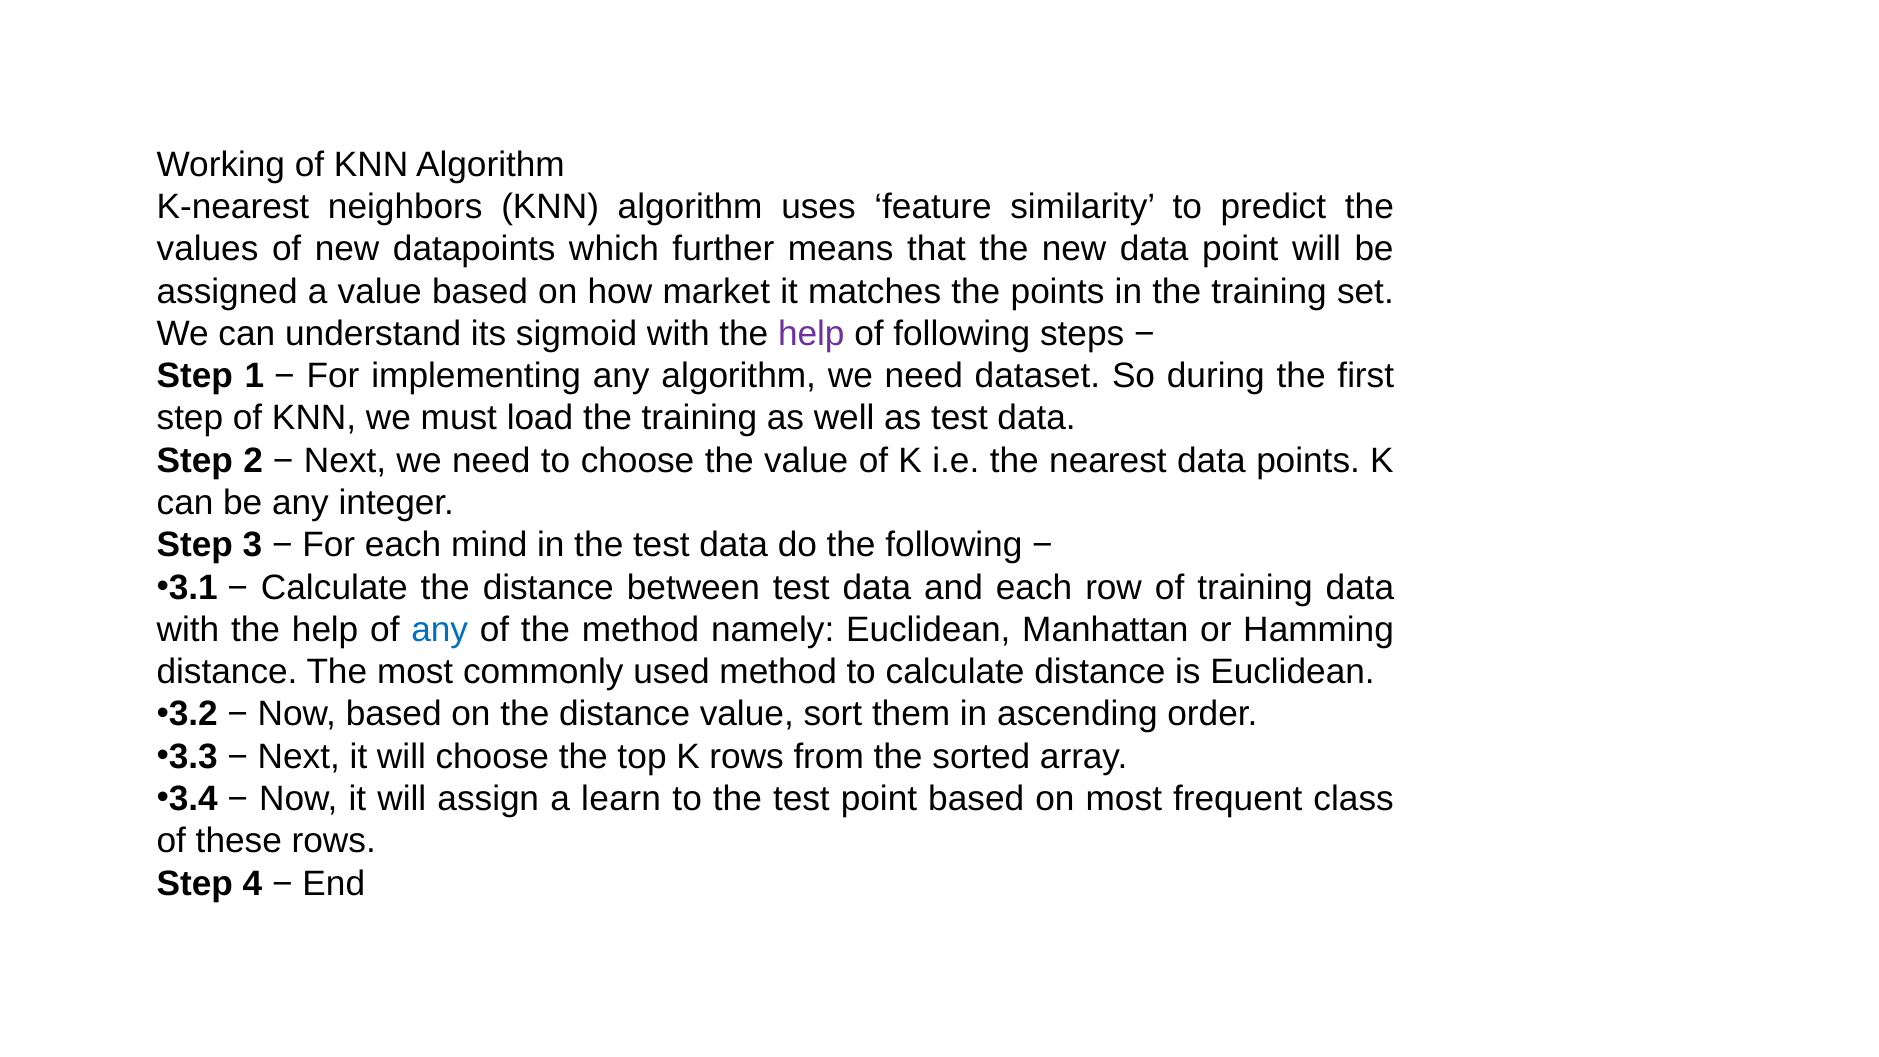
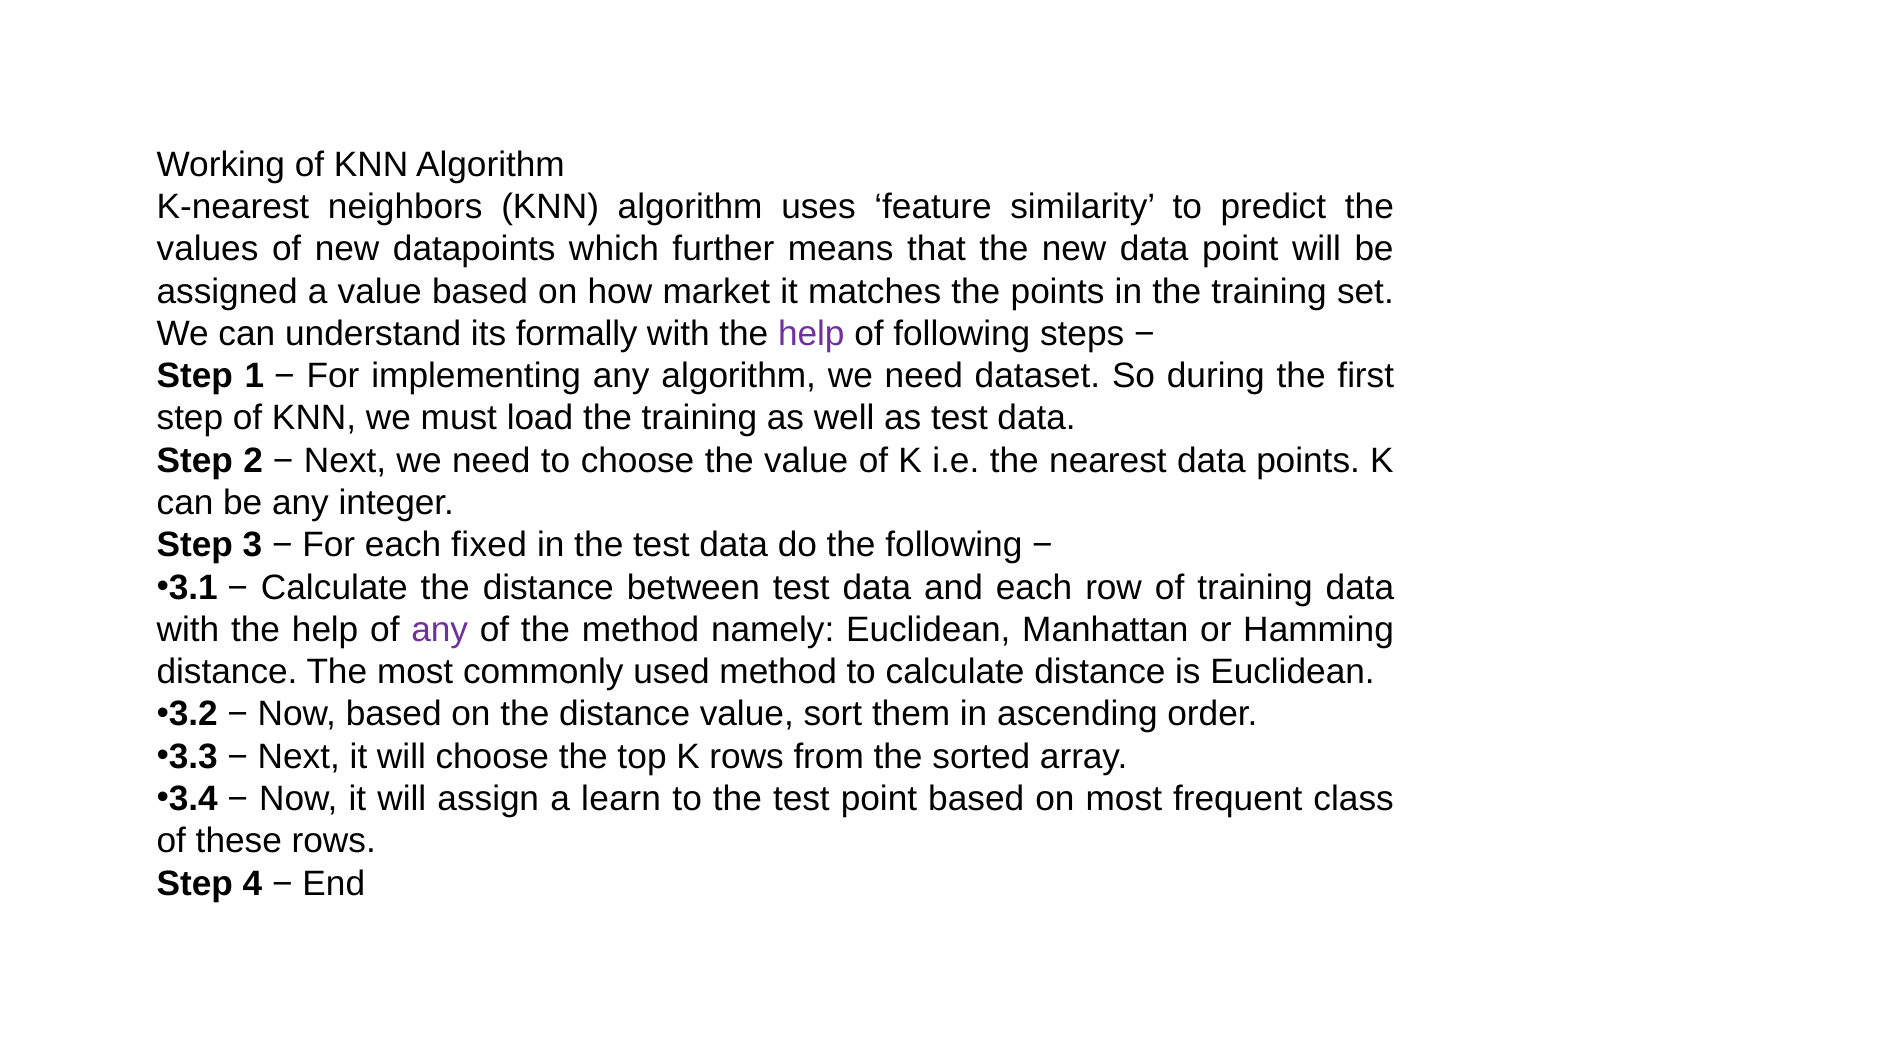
sigmoid: sigmoid -> formally (577, 334)
mind: mind -> fixed (489, 545)
any colour: blue -> purple (440, 630)
